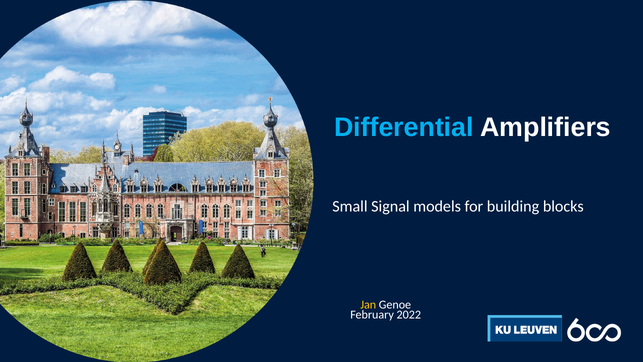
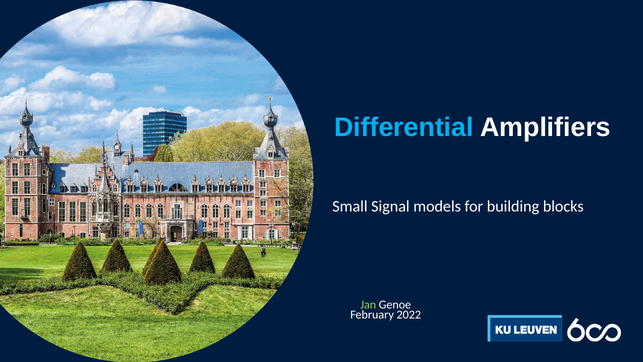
Jan colour: yellow -> light green (368, 305)
